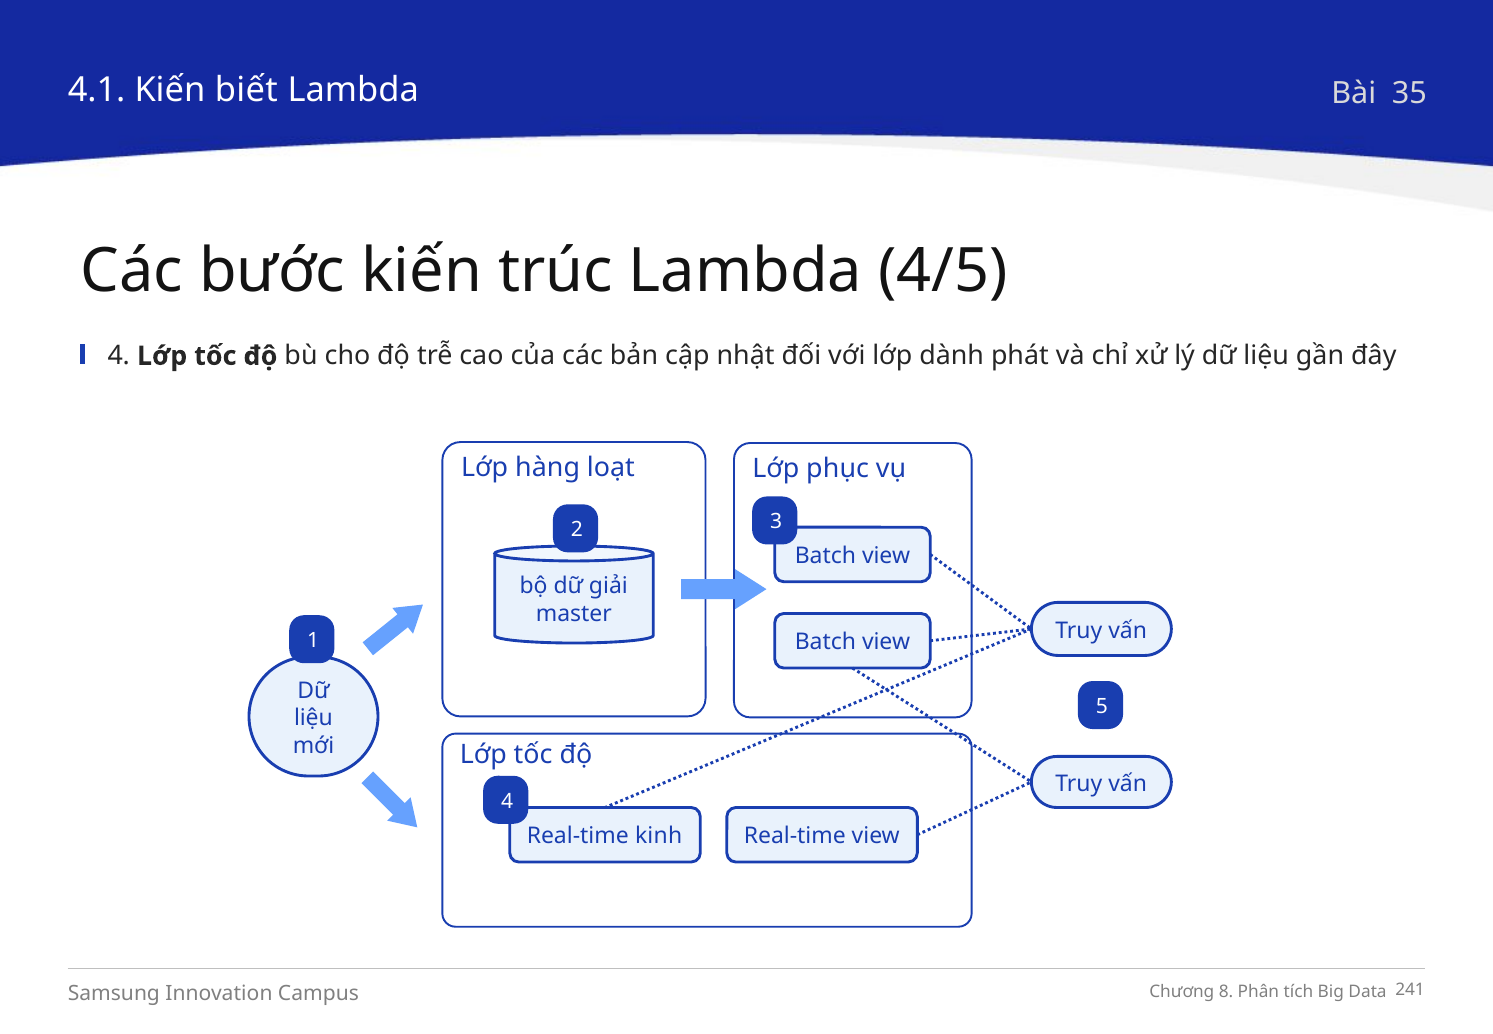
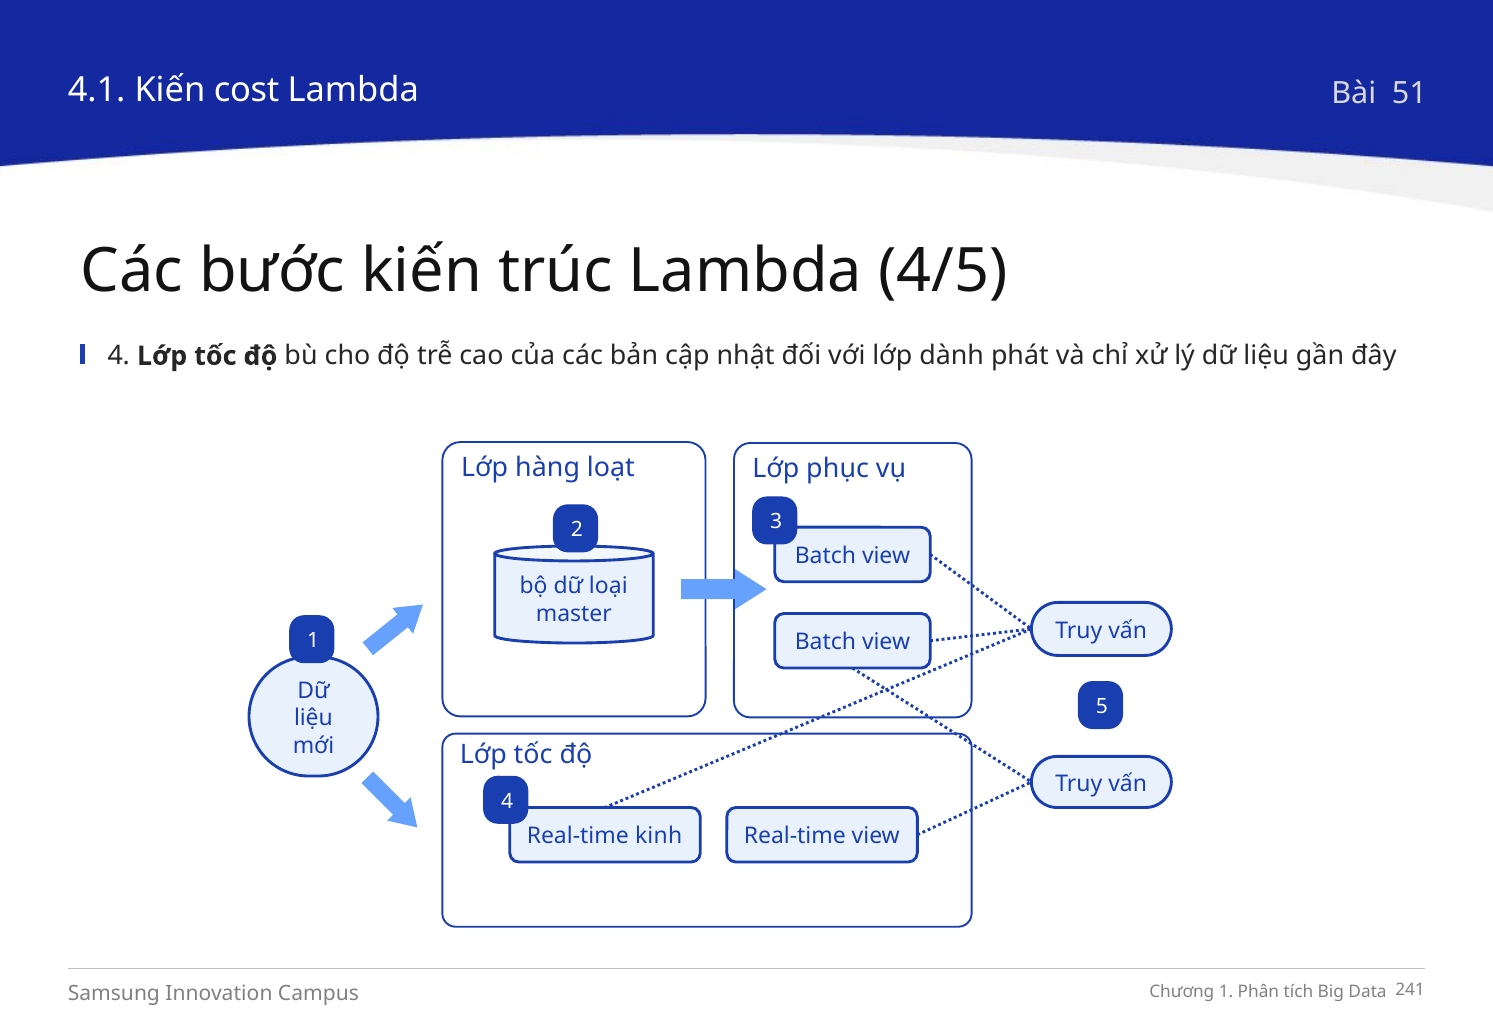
biết: biết -> cost (247, 91)
35: 35 -> 51 (1409, 93)
giải: giải -> loại (608, 586)
8: 8 -> 1 (1226, 991)
